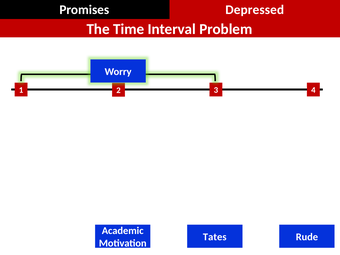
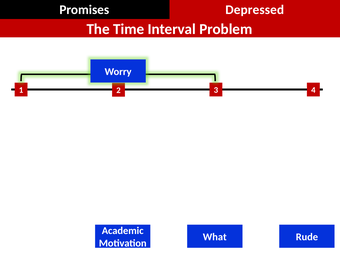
Tates: Tates -> What (215, 237)
